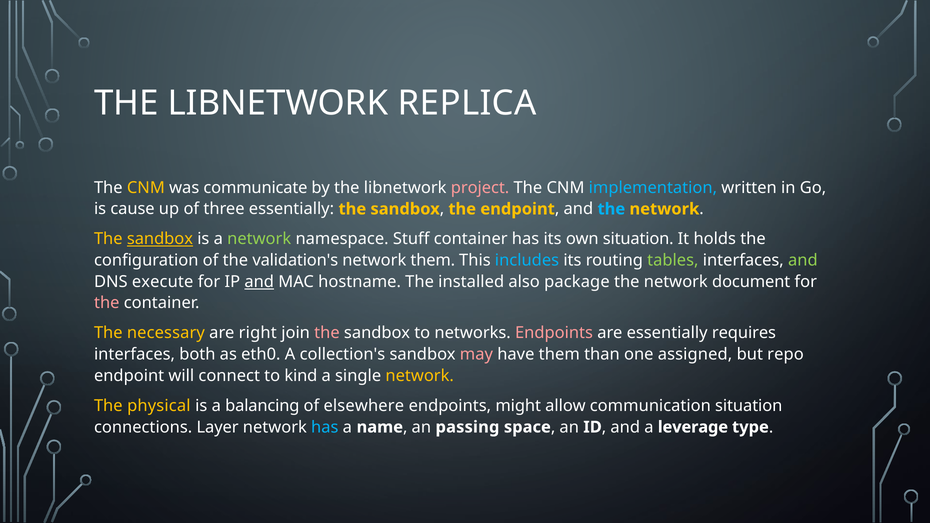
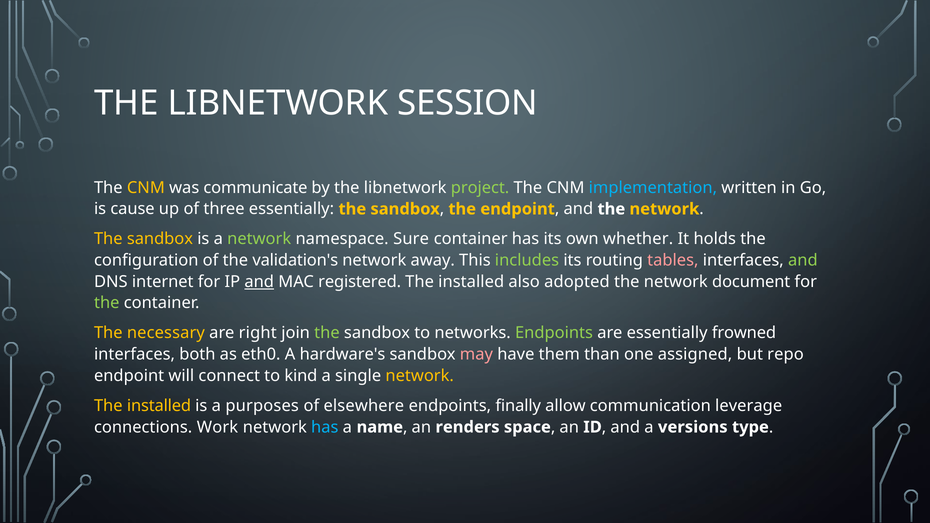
REPLICA: REPLICA -> SESSION (468, 103)
project colour: pink -> light green (480, 188)
the colour: light blue -> white (611, 209)
sandbox underline: present -> none (160, 239)
Stuff: Stuff -> Sure (411, 239)
own situation: situation -> whether (638, 239)
network them: them -> away (433, 260)
includes colour: light blue -> light green (527, 260)
tables colour: light green -> pink (673, 260)
execute: execute -> internet (163, 282)
hostname: hostname -> registered (360, 282)
package: package -> adopted (577, 282)
the colour: pink -> light green (107, 303)
the colour: pink -> light green (327, 333)
Endpoints colour: pink -> light green (554, 333)
requires: requires -> frowned (744, 333)
collection's: collection's -> hardware's (342, 354)
physical: physical -> installed (159, 406)
balancing: balancing -> purposes (262, 406)
might: might -> finally (518, 406)
communication situation: situation -> leverage (749, 406)
Layer: Layer -> Work (217, 427)
passing: passing -> renders (468, 427)
leverage: leverage -> versions (693, 427)
